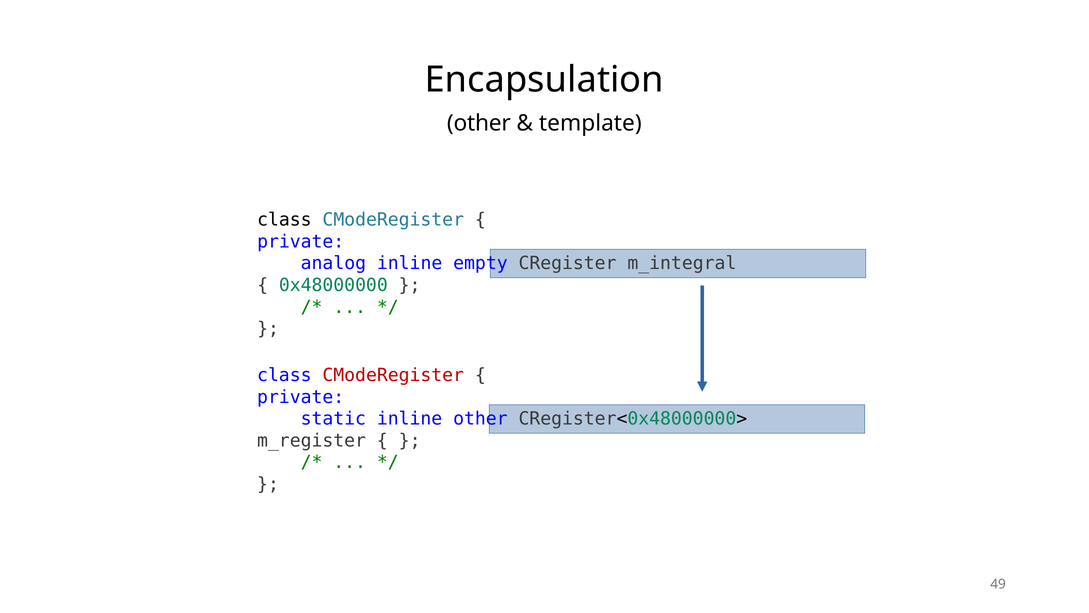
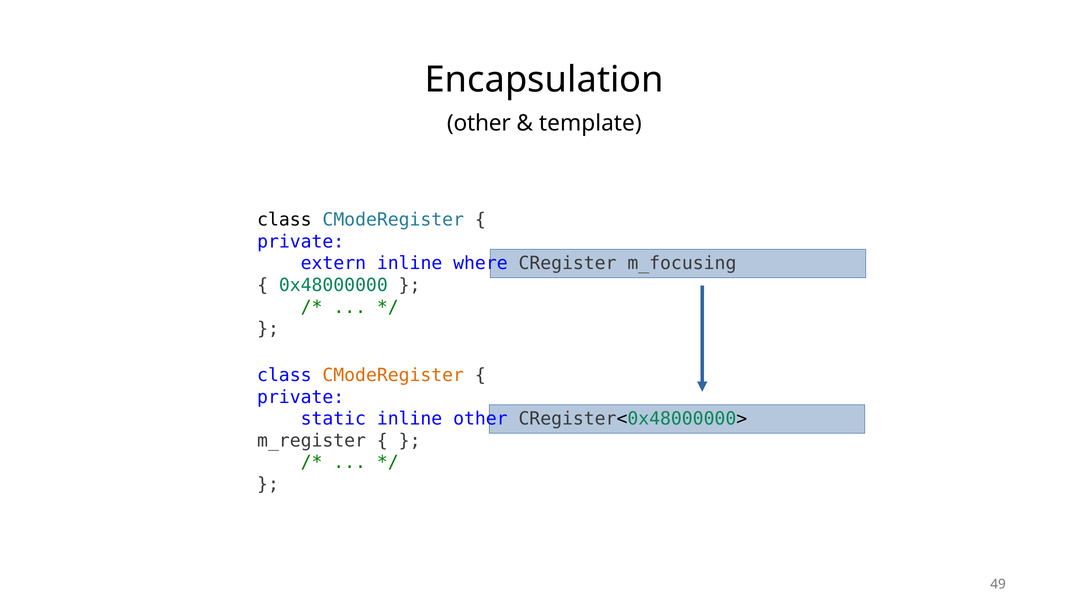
analog: analog -> extern (333, 263)
empty: empty -> where (480, 263)
m_integral: m_integral -> m_focusing (682, 263)
CModeRegister colour: red -> orange (393, 375)
